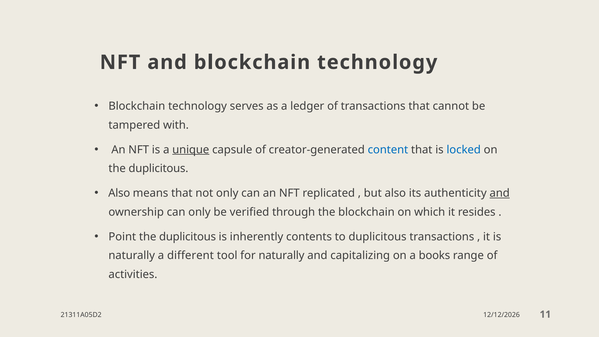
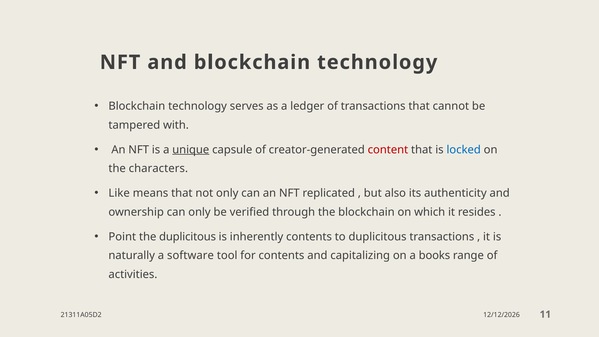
content colour: blue -> red (388, 150)
duplicitous: duplicitous -> characters (158, 168)
Also: Also -> Like (119, 193)
and underline: present -> none (500, 193)
different: different -> software (190, 255)
for naturally: naturally -> contents (281, 255)
